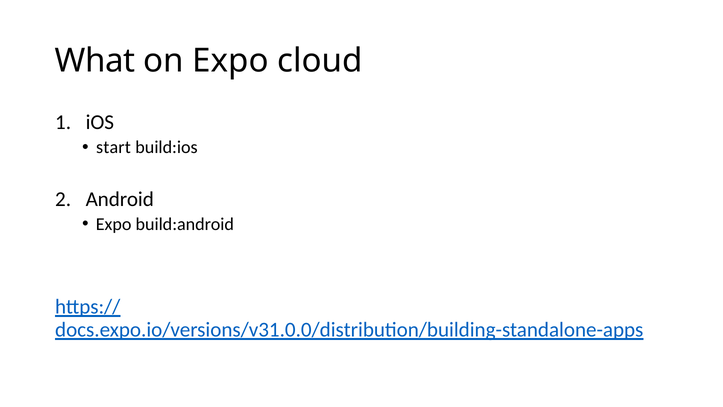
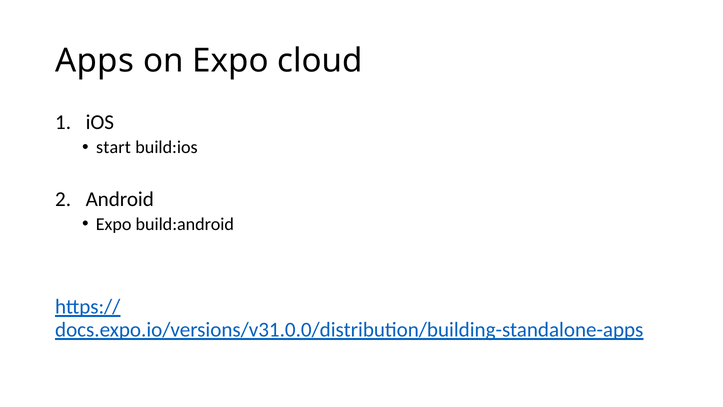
What: What -> Apps (95, 61)
